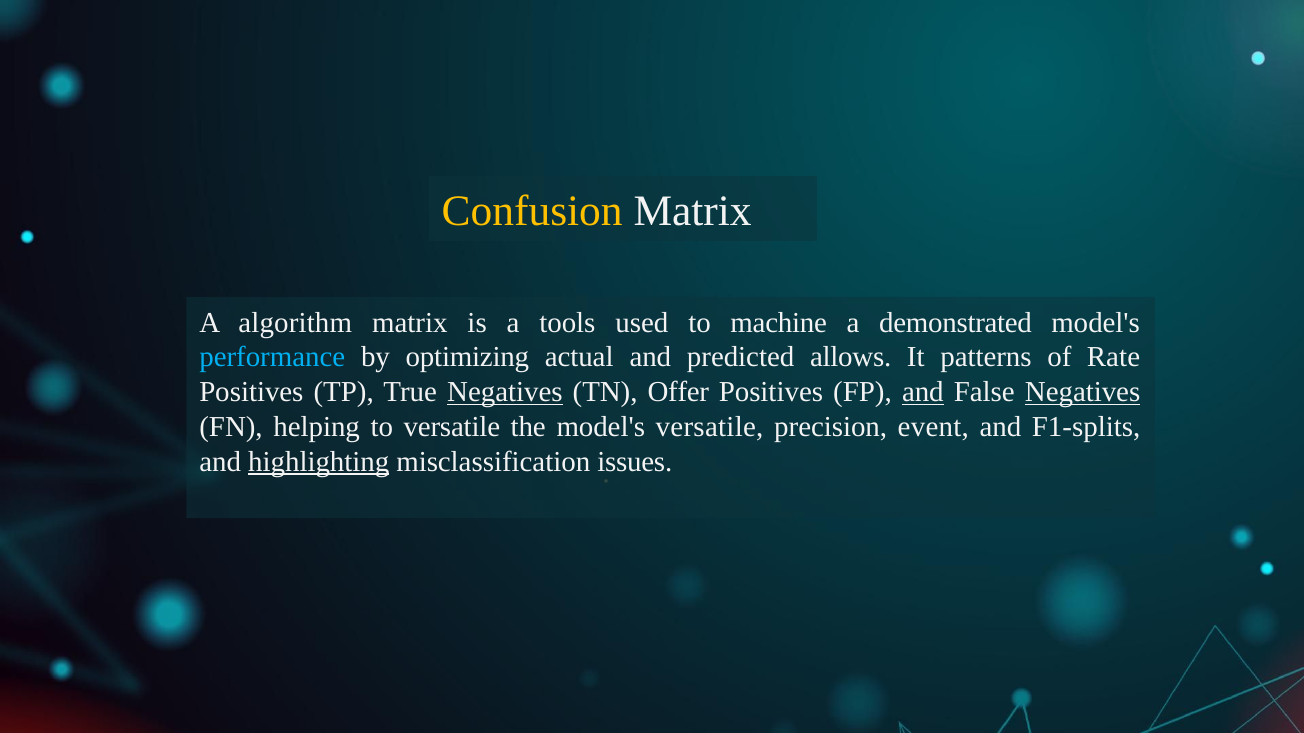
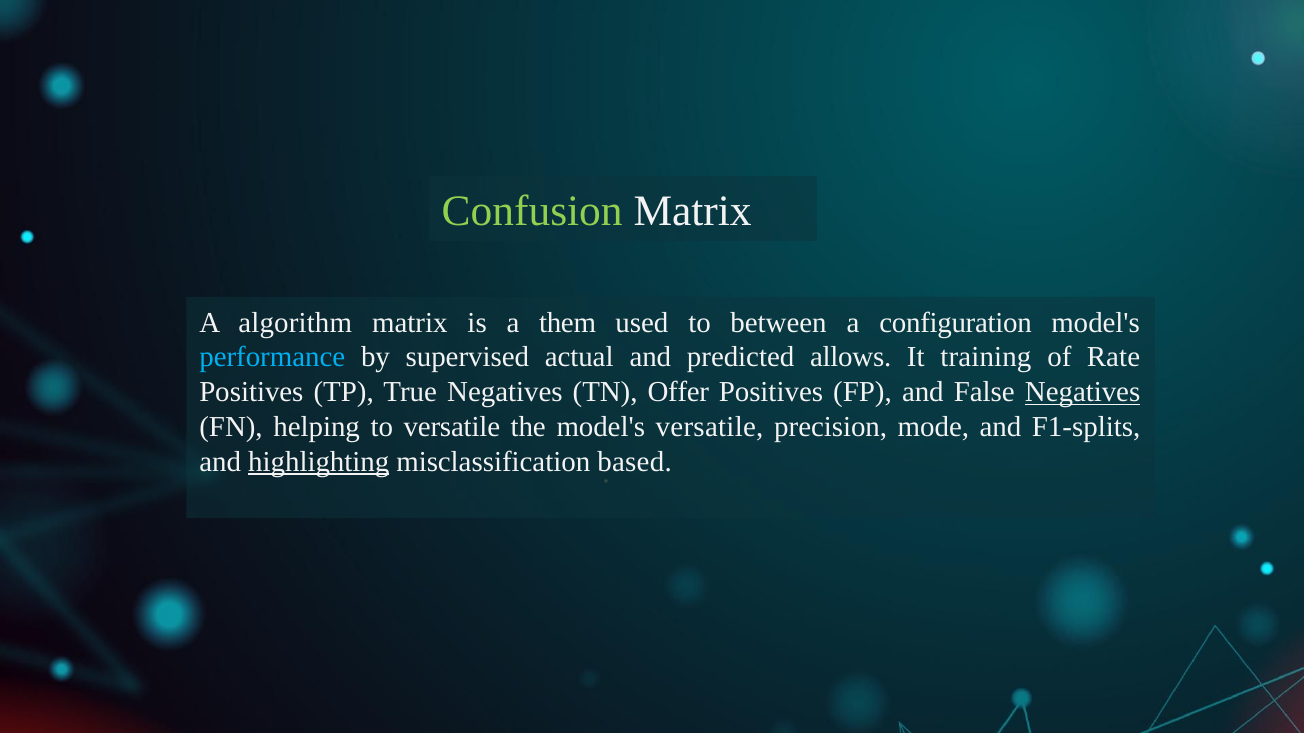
Confusion colour: yellow -> light green (532, 212)
tools: tools -> them (568, 323)
machine: machine -> between (779, 323)
demonstrated: demonstrated -> configuration (956, 323)
optimizing: optimizing -> supervised (467, 358)
patterns: patterns -> training (986, 358)
Negatives underline: present -> none (505, 392)
and underline: present -> none (923, 392)
event: event -> mode (933, 427)
issues: issues -> based (635, 462)
